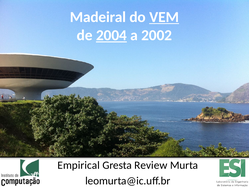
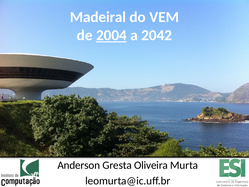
VEM underline: present -> none (164, 17)
2002: 2002 -> 2042 (157, 35)
Empirical: Empirical -> Anderson (79, 165)
Review: Review -> Oliveira (151, 165)
